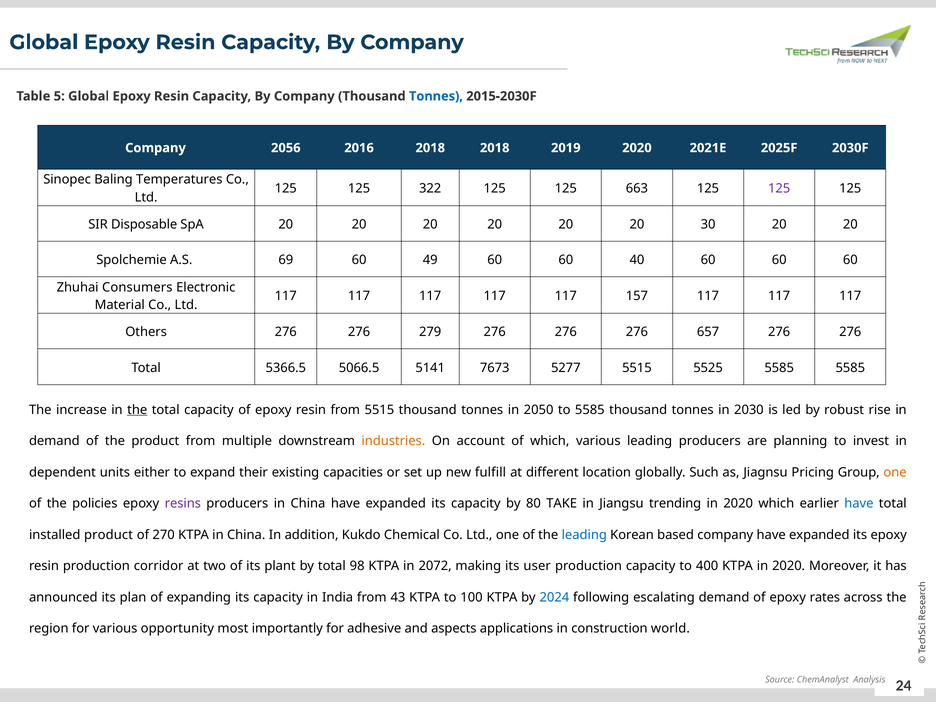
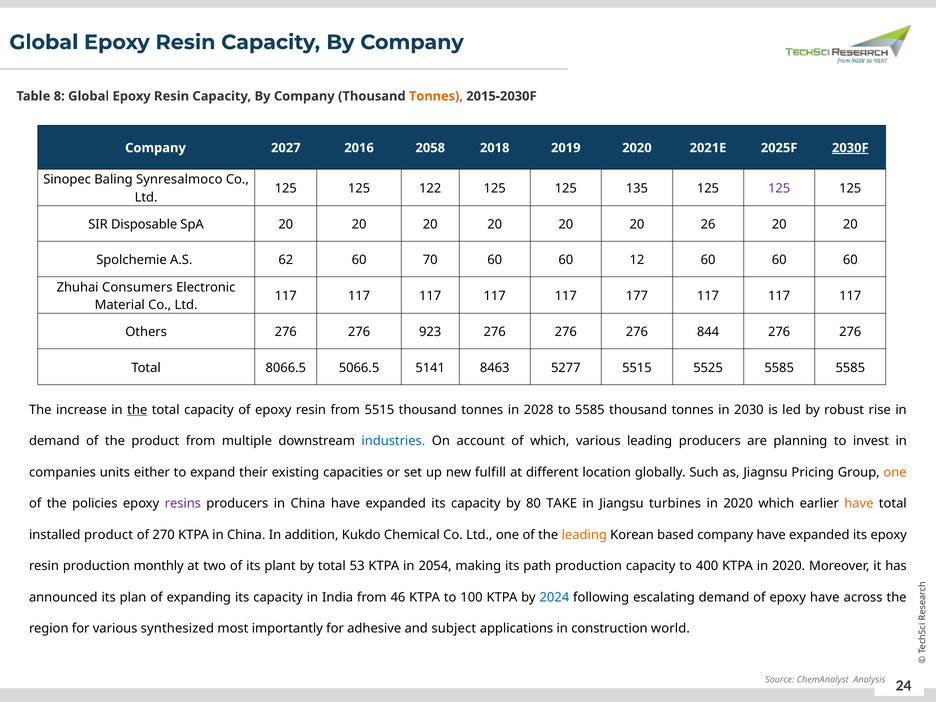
5: 5 -> 8 (59, 96)
Tonnes colour: blue -> orange (436, 96)
2056: 2056 -> 2027 (286, 148)
2016 2018: 2018 -> 2058 (430, 148)
2030F underline: none -> present (850, 148)
Temperatures: Temperatures -> Synresalmoco (179, 180)
322: 322 -> 122 (430, 189)
663: 663 -> 135 (637, 189)
30: 30 -> 26 (708, 224)
69: 69 -> 62 (286, 260)
49: 49 -> 70 (430, 260)
40: 40 -> 12 (637, 260)
157: 157 -> 177 (637, 296)
279: 279 -> 923 (430, 332)
657: 657 -> 844 (708, 332)
5366.5: 5366.5 -> 8066.5 (286, 368)
7673: 7673 -> 8463 (495, 368)
2050: 2050 -> 2028 (539, 410)
industries colour: orange -> blue (393, 441)
dependent: dependent -> companies (62, 472)
trending: trending -> turbines (675, 503)
have colour: blue -> orange (859, 503)
leading colour: blue -> orange (584, 535)
corridor: corridor -> monthly (159, 566)
98: 98 -> 53 (357, 566)
2072: 2072 -> 2054 (435, 566)
user: user -> path (537, 566)
43: 43 -> 46 (398, 597)
epoxy rates: rates -> have (825, 597)
opportunity: opportunity -> synthesized (177, 628)
aspects: aspects -> subject (454, 628)
